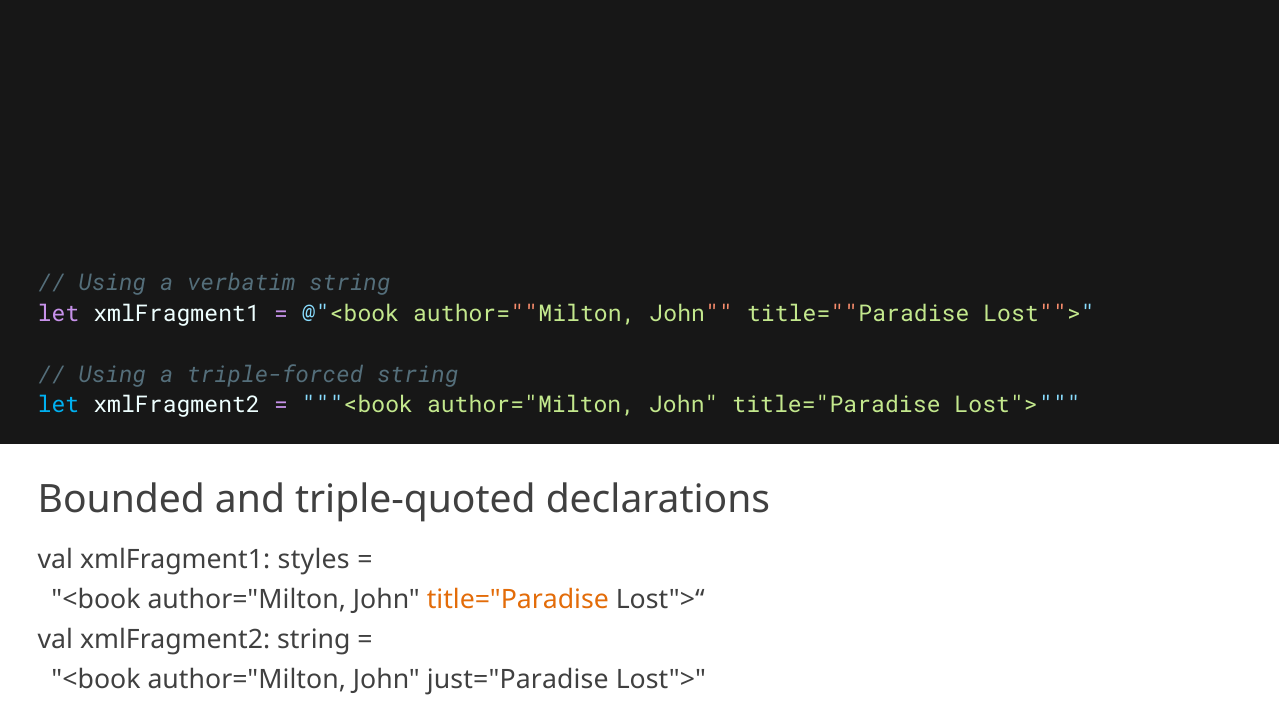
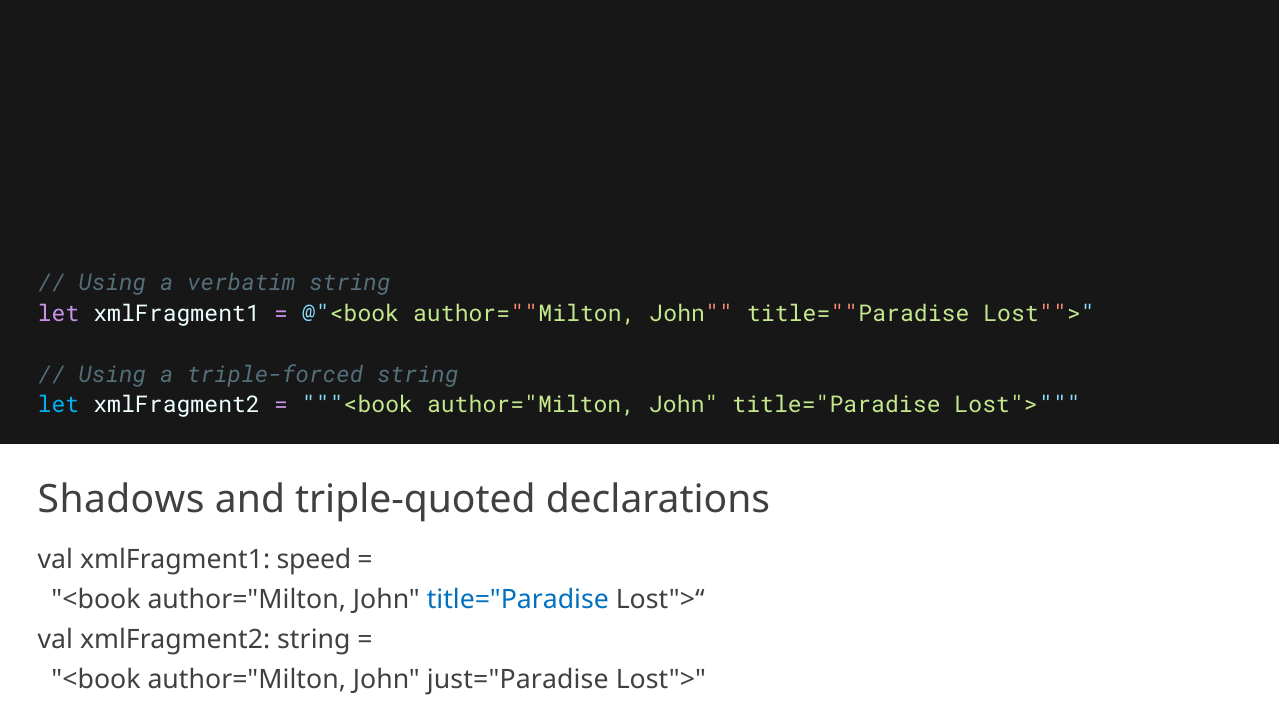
Bounded: Bounded -> Shadows (121, 499)
styles: styles -> speed (314, 559)
title="Paradise colour: orange -> blue (518, 599)
